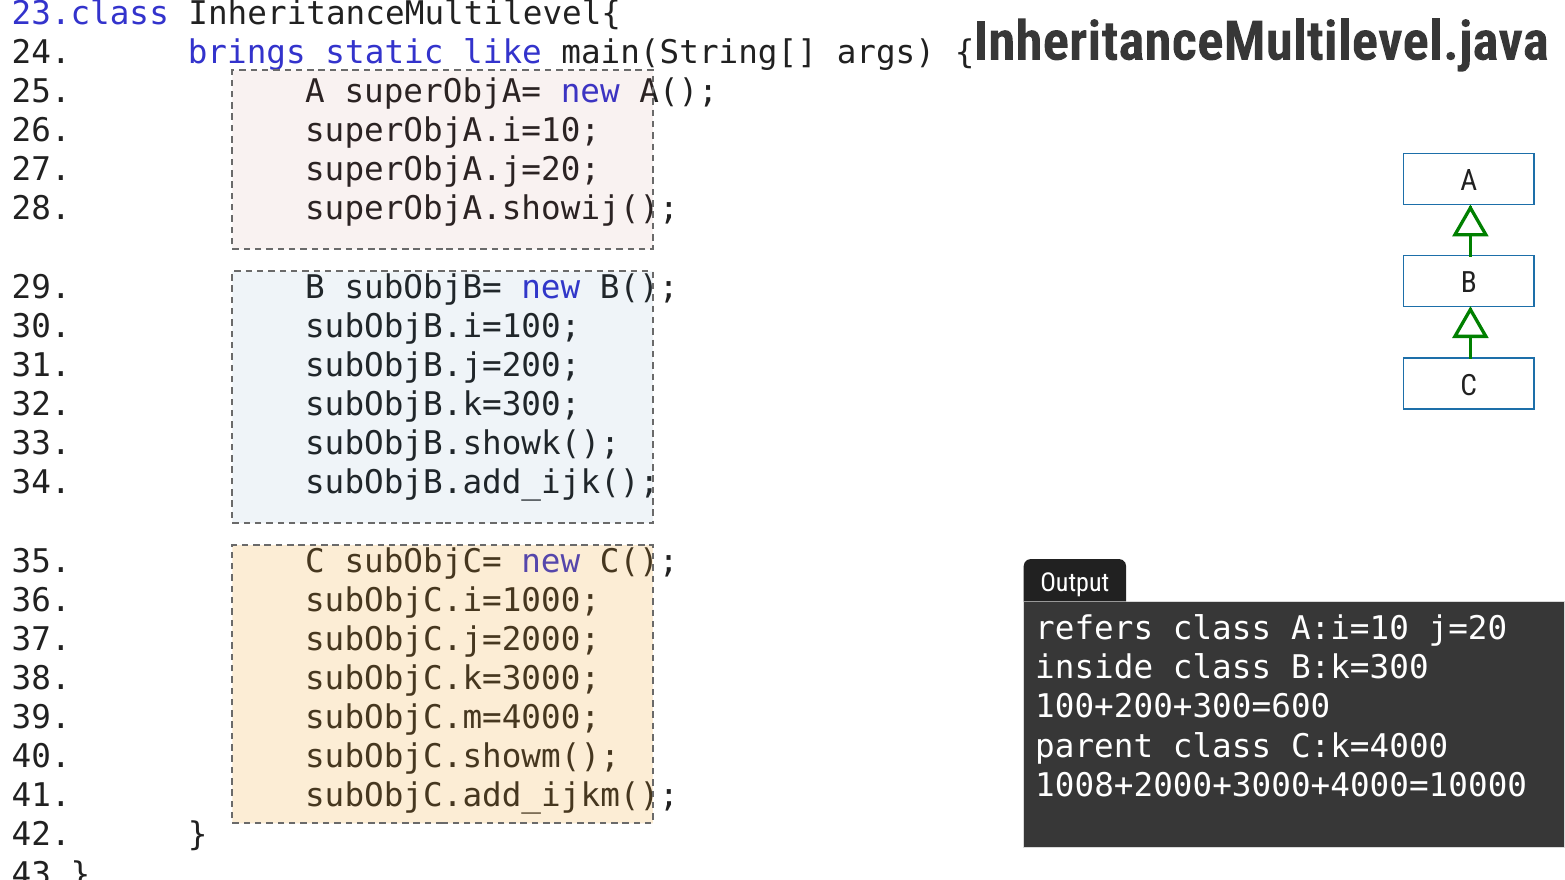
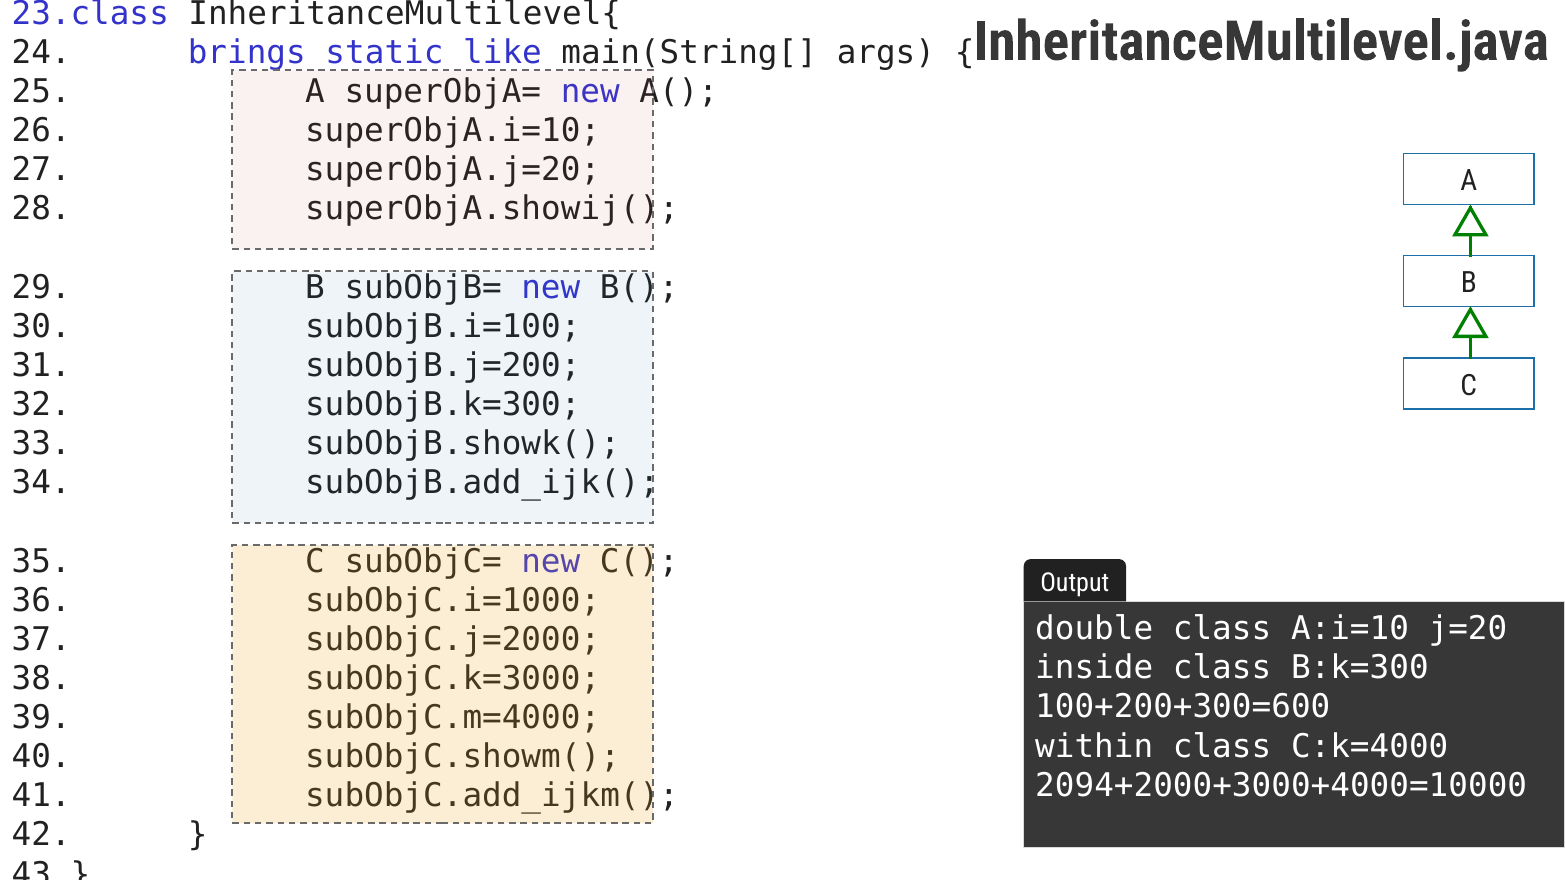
refers: refers -> double (1094, 629)
parent: parent -> within (1094, 747)
1008+2000+3000+4000=10000: 1008+2000+3000+4000=10000 -> 2094+2000+3000+4000=10000 (1281, 786)
